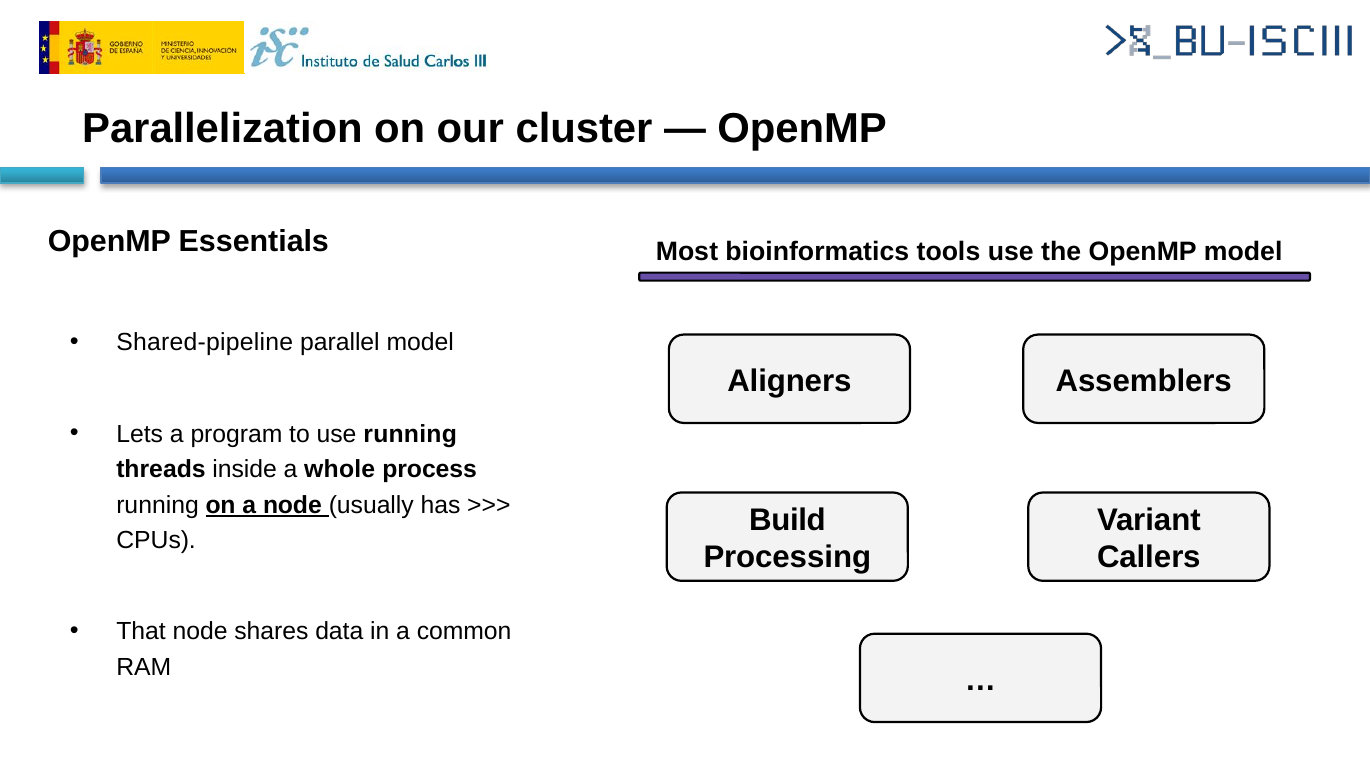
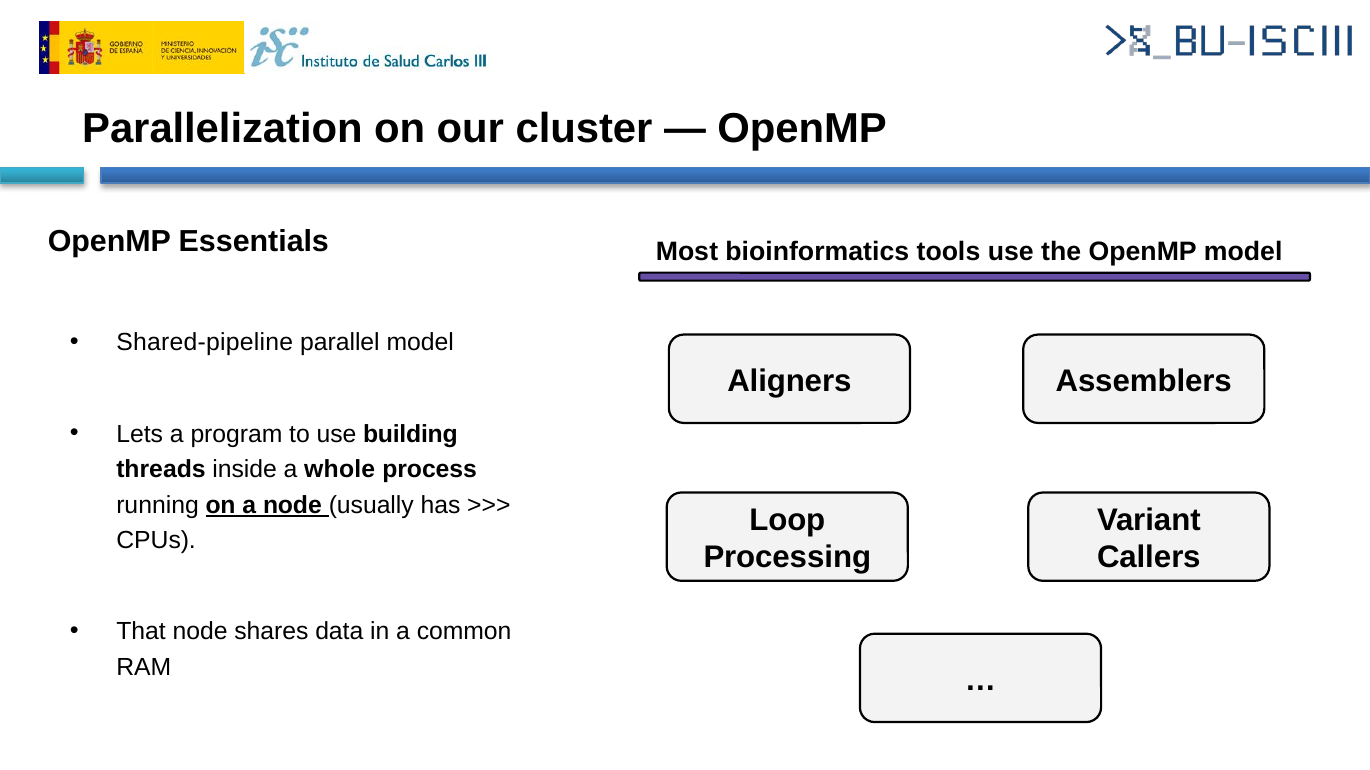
use running: running -> building (410, 434)
Build: Build -> Loop (787, 521)
